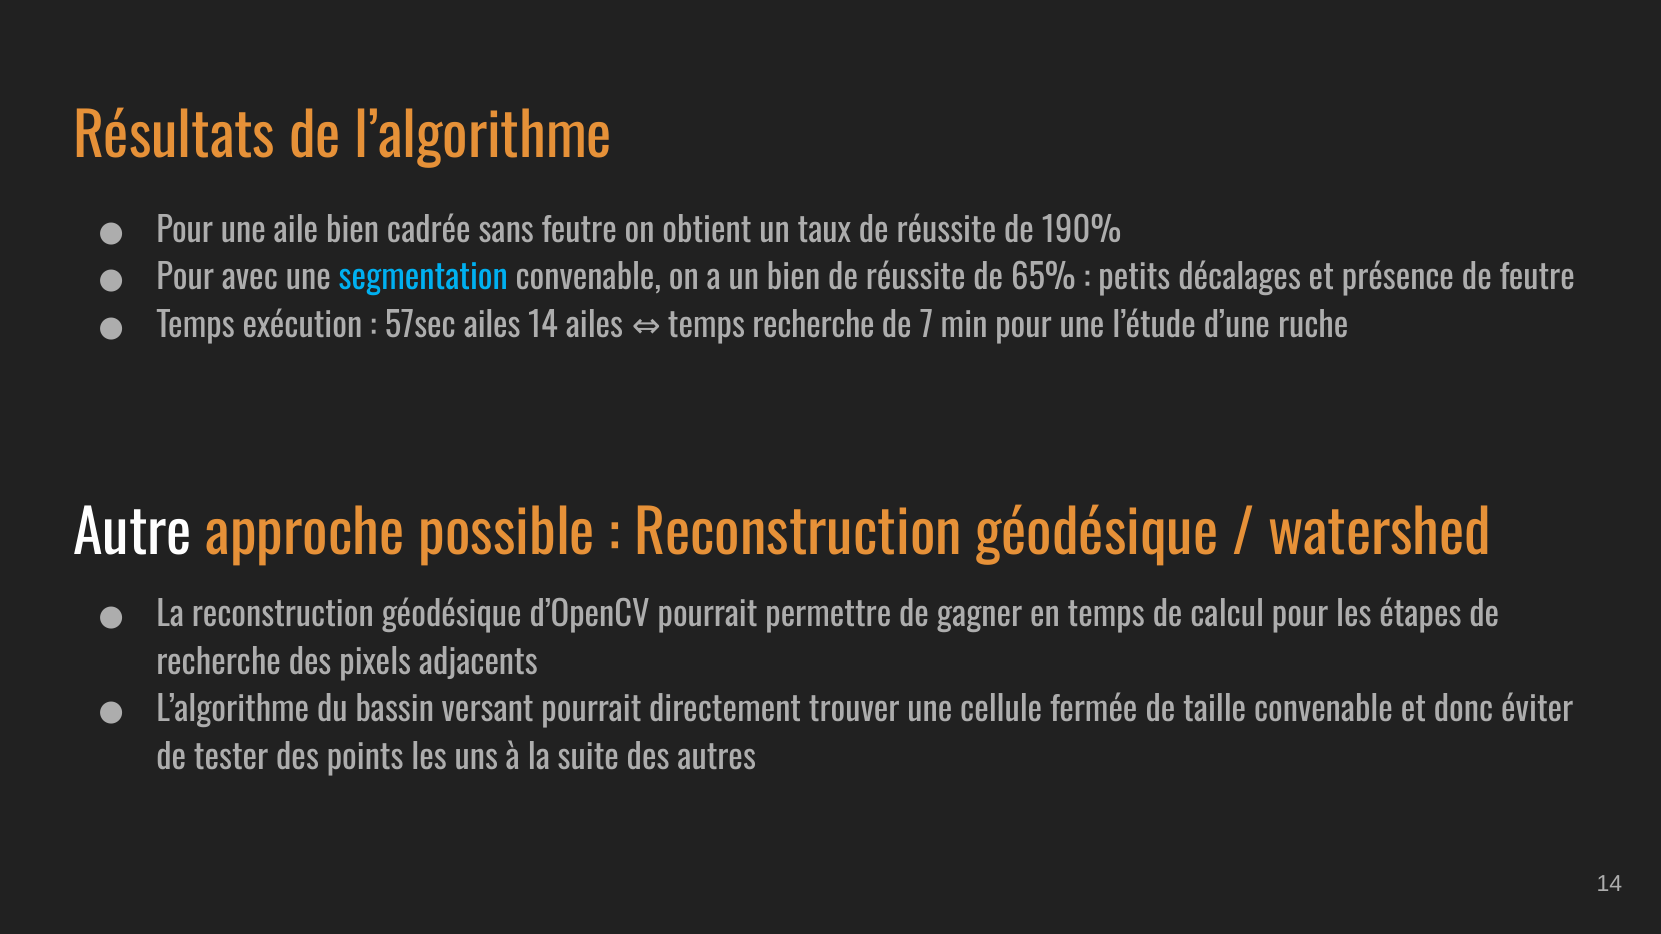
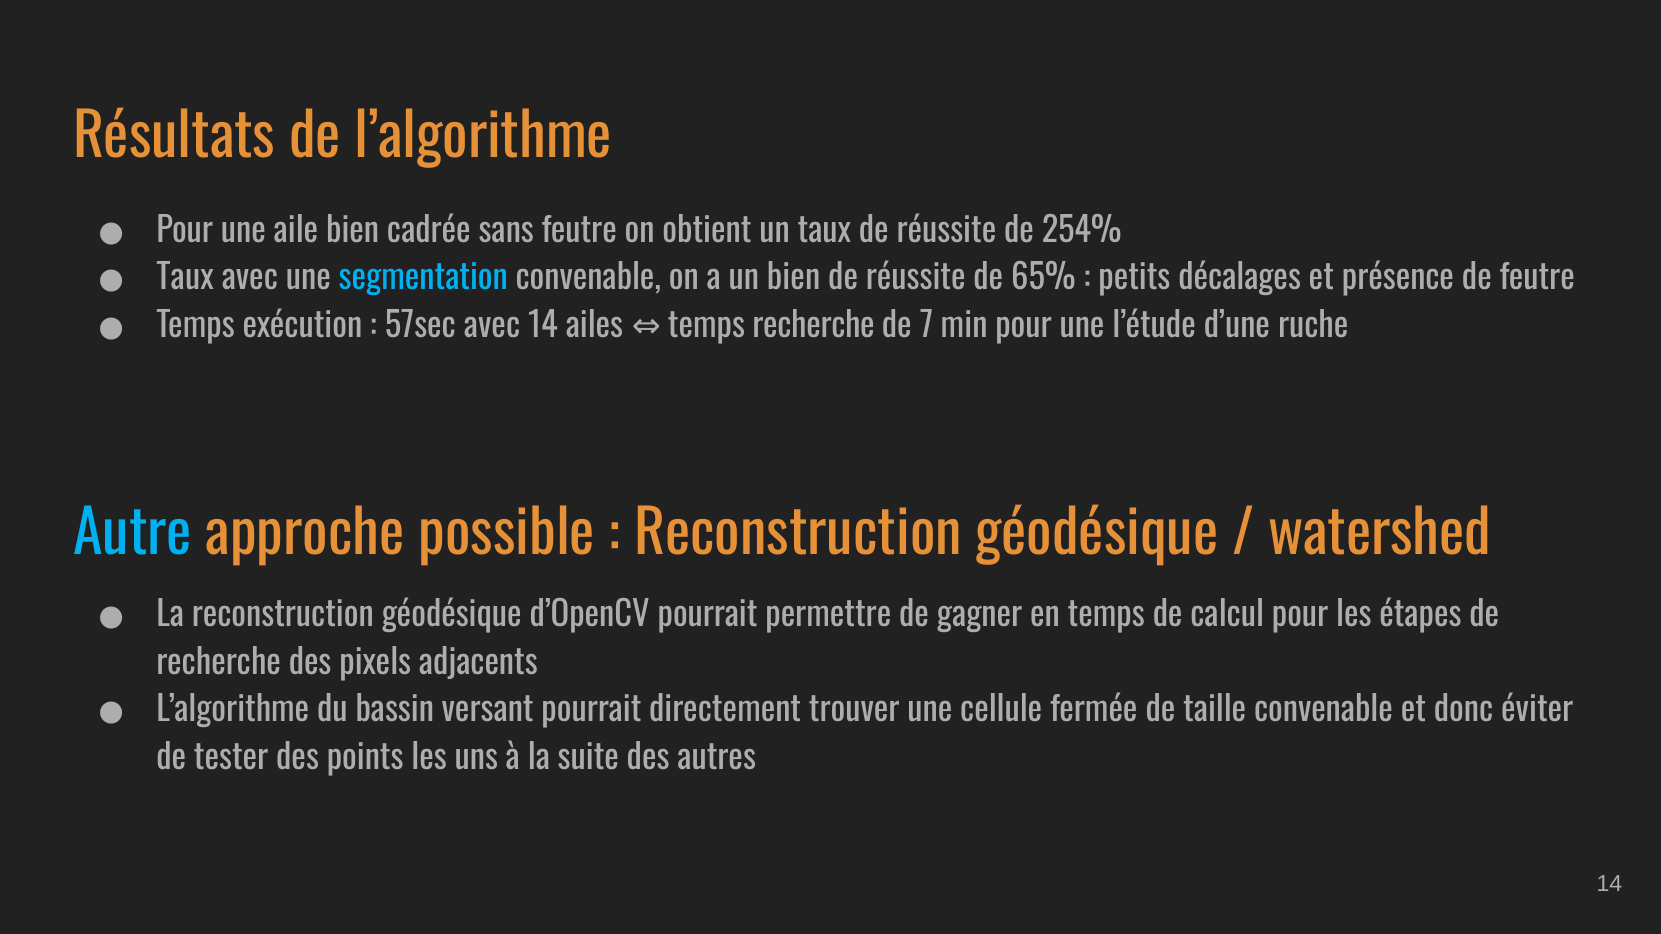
190%: 190% -> 254% (1082, 231)
Pour: Pour -> Taux (185, 279)
57sec ailes: ailes -> avec (492, 326)
Autre colour: white -> light blue (133, 535)
